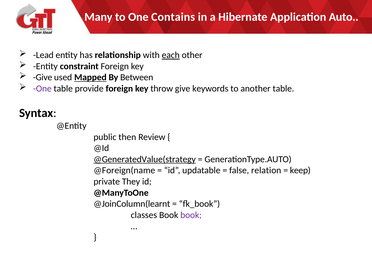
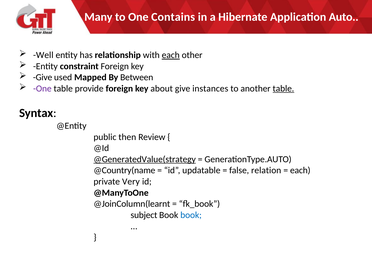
Lead: Lead -> Well (43, 55)
Mapped underline: present -> none (90, 77)
throw: throw -> about (162, 89)
keywords: keywords -> instances (210, 89)
table underline: none -> present (283, 89)
@Foreign(name: @Foreign(name -> @Country(name (124, 170)
keep: keep -> each (300, 170)
They: They -> Very (131, 182)
classes: classes -> subject (144, 215)
book colour: purple -> blue (191, 215)
